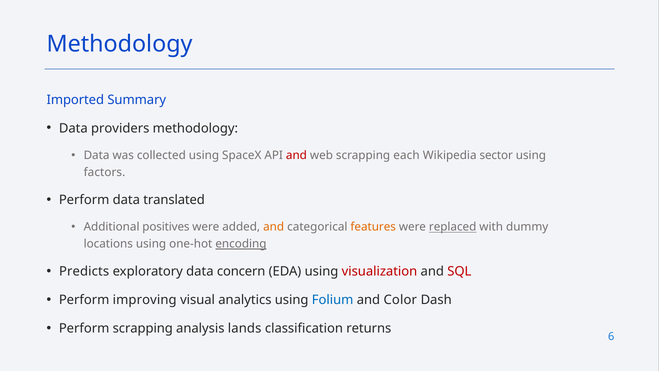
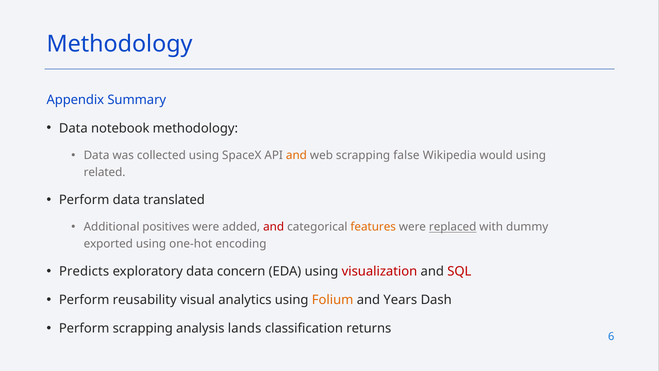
Imported: Imported -> Appendix (75, 100)
providers: providers -> notebook (120, 128)
and colour: red -> orange (296, 155)
each: each -> false (406, 155)
sector: sector -> would (496, 155)
factors: factors -> related (105, 172)
and colour: orange -> red (274, 227)
locations: locations -> exported (108, 244)
encoding underline: present -> none (241, 244)
improving: improving -> reusability (145, 300)
Folium colour: blue -> orange (333, 300)
Color: Color -> Years (400, 300)
